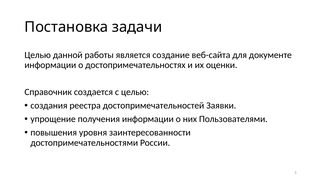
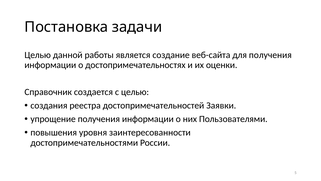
для документе: документе -> получения (270, 55)
